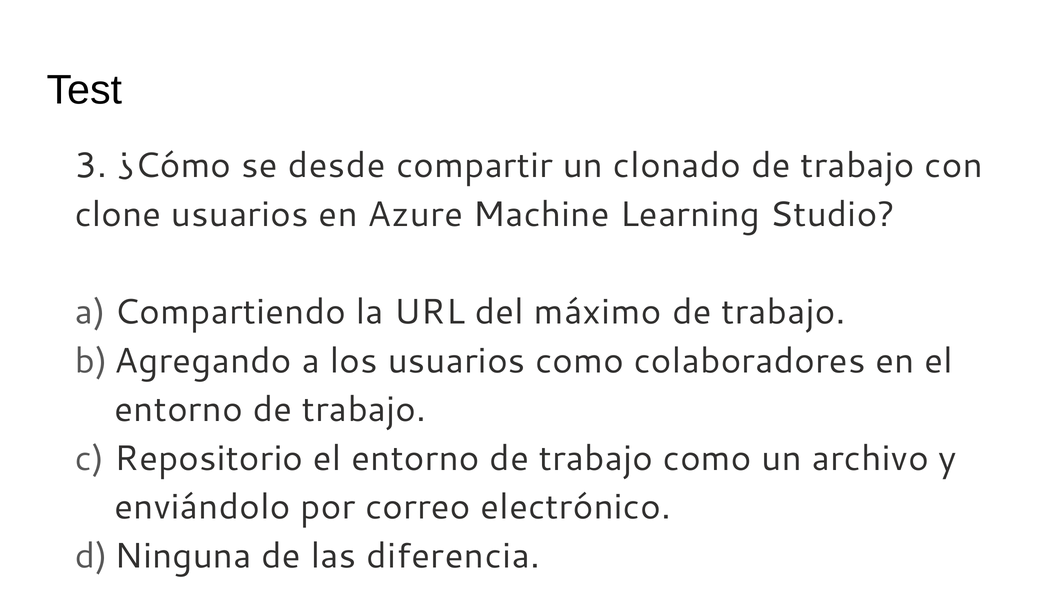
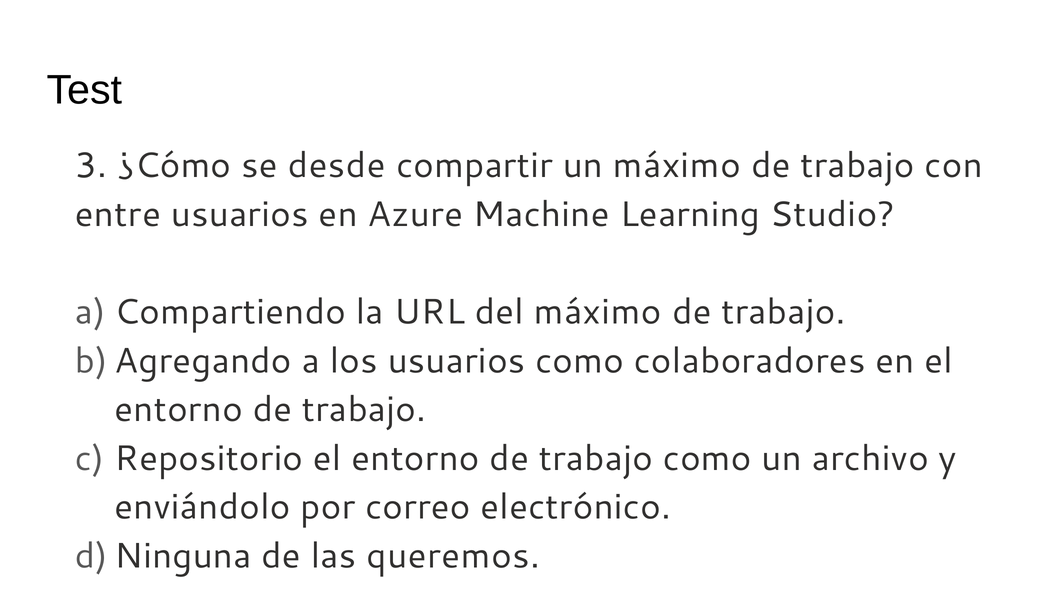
un clonado: clonado -> máximo (677, 166)
clone: clone -> entre (118, 214)
diferencia: diferencia -> queremos (453, 556)
